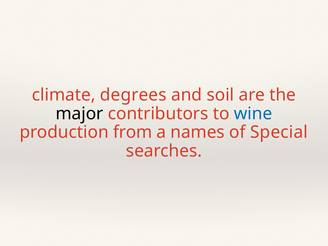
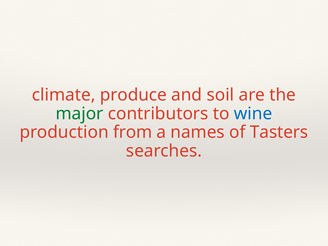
degrees: degrees -> produce (133, 95)
major colour: black -> green (79, 114)
Special: Special -> Tasters (279, 132)
